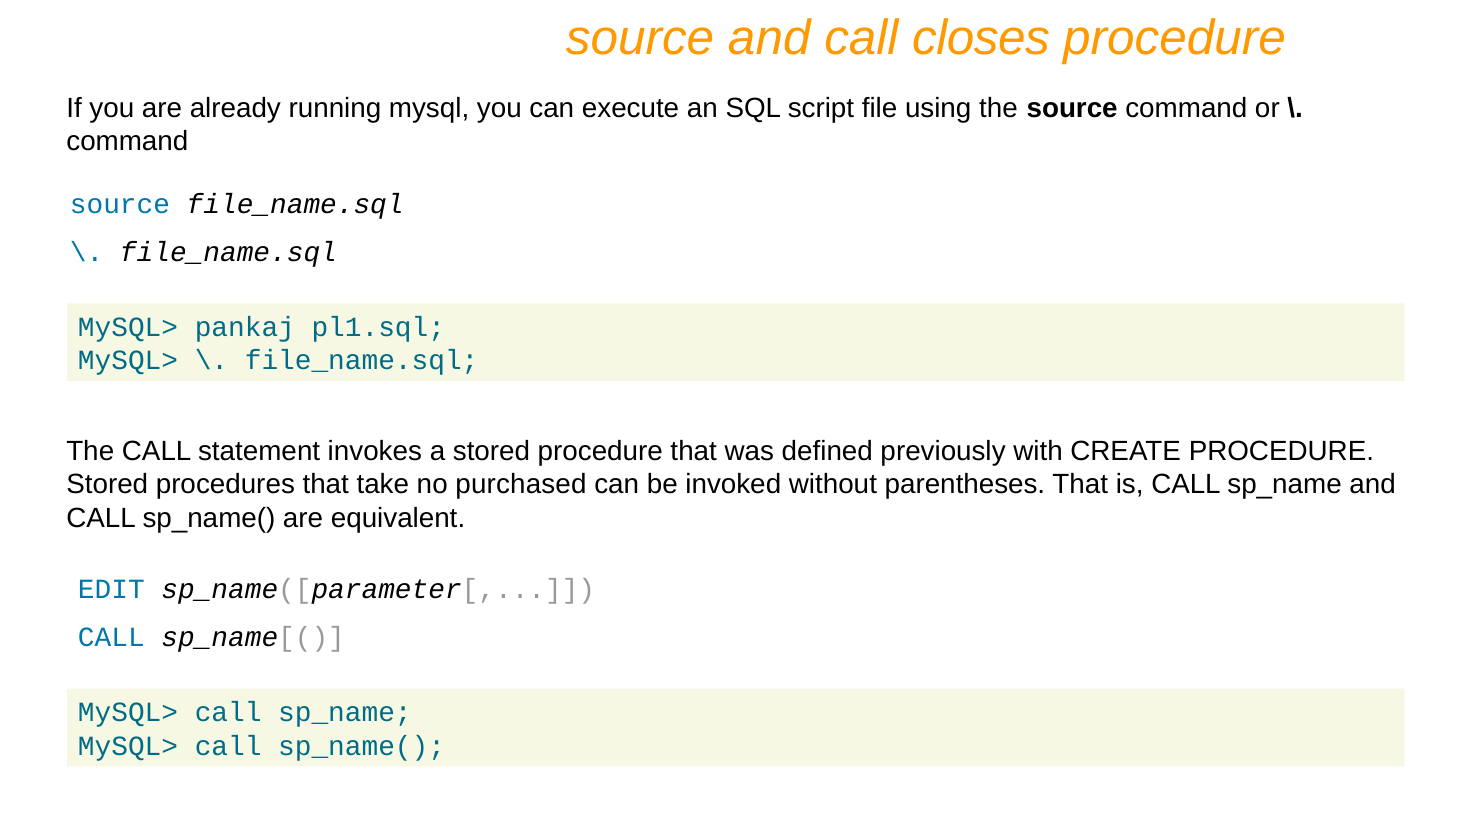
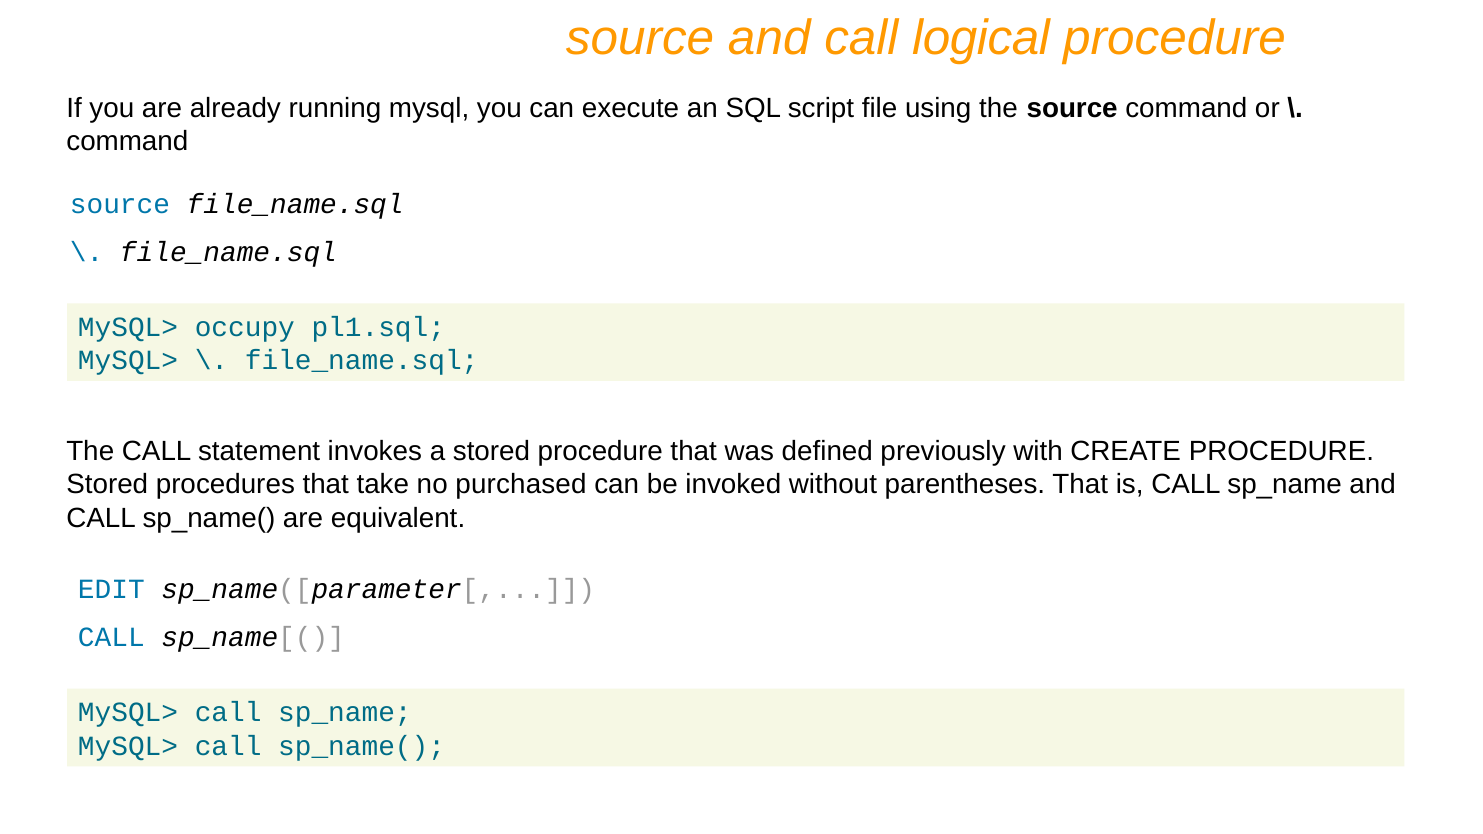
closes: closes -> logical (981, 39)
pankaj: pankaj -> occupy (245, 328)
